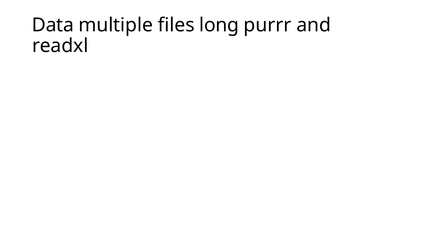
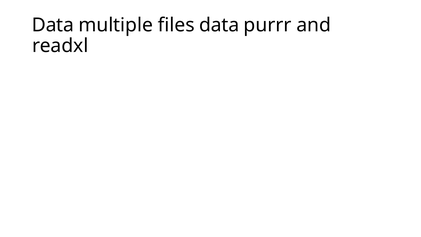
files long: long -> data (219, 25)
